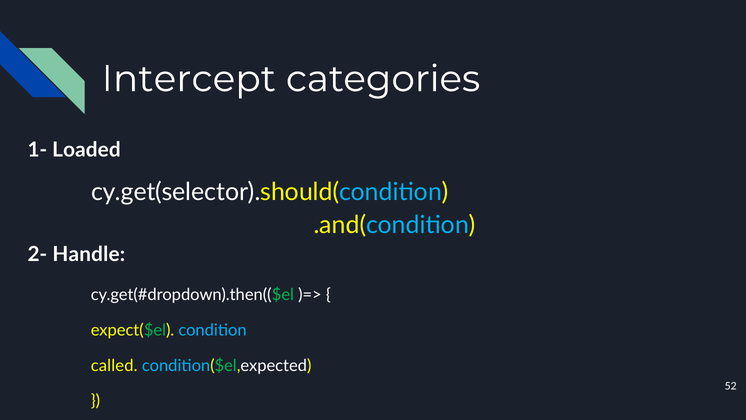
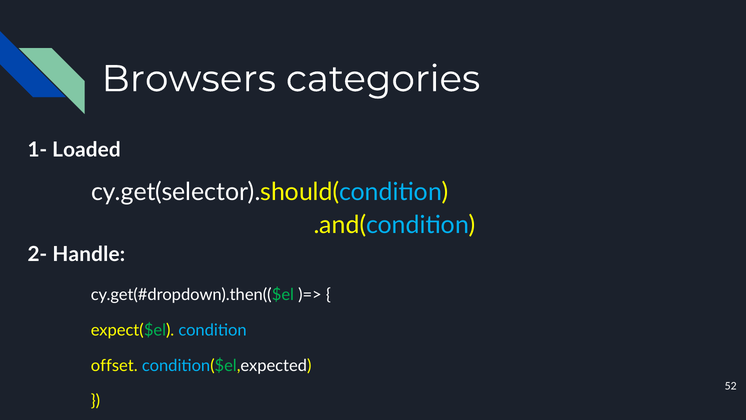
Intercept: Intercept -> Browsers (189, 79)
called: called -> offset (114, 365)
